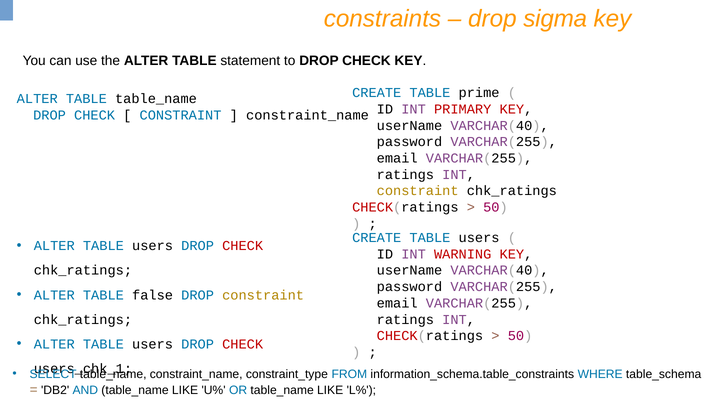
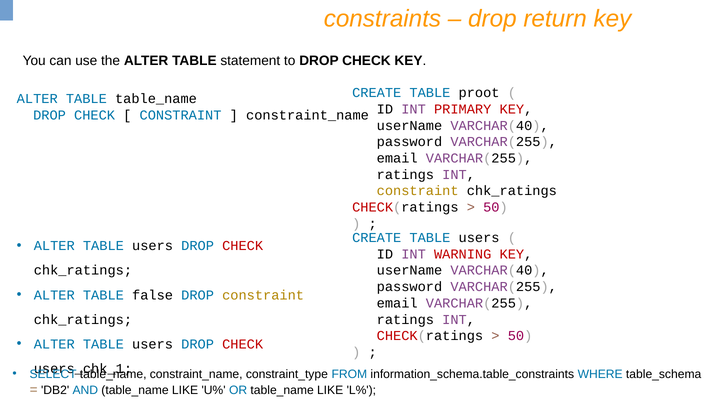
sigma: sigma -> return (555, 19)
prime: prime -> proot (479, 93)
